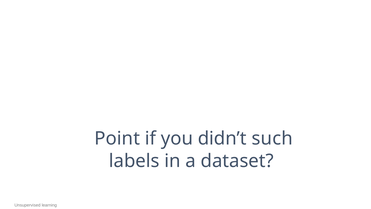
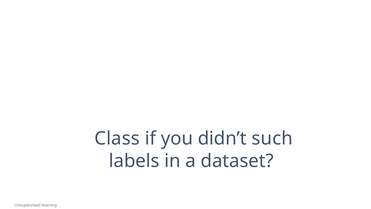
Point: Point -> Class (117, 138)
